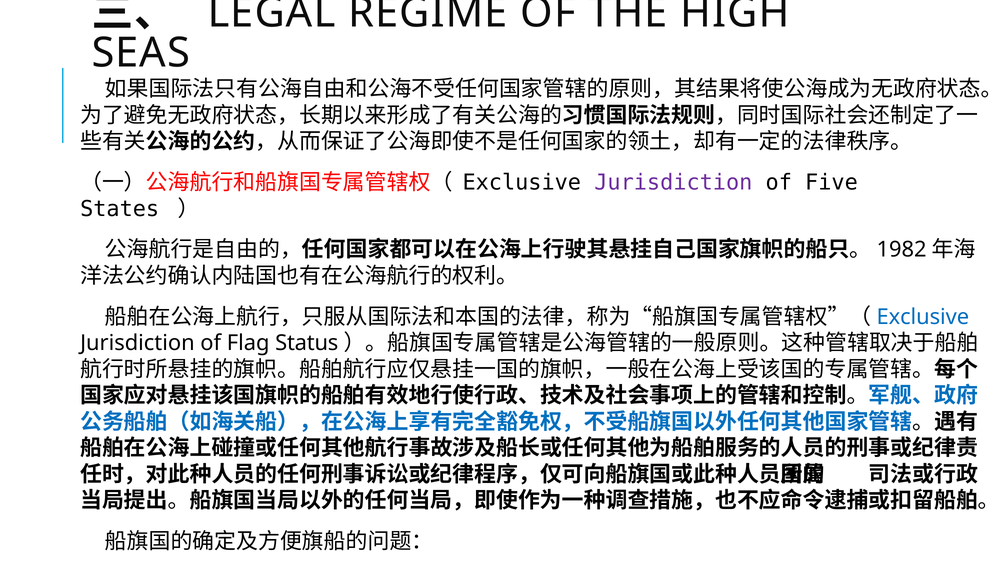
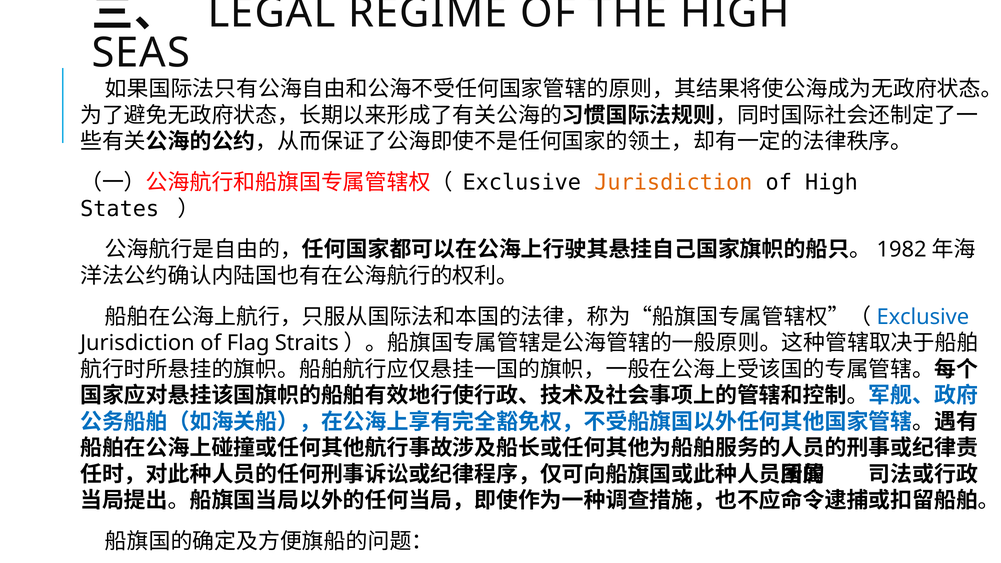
Jurisdiction colour: purple -> orange (673, 183)
of Five: Five -> High (831, 183)
Status: Status -> Straits (307, 343)
